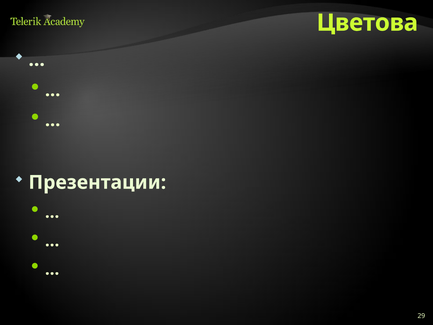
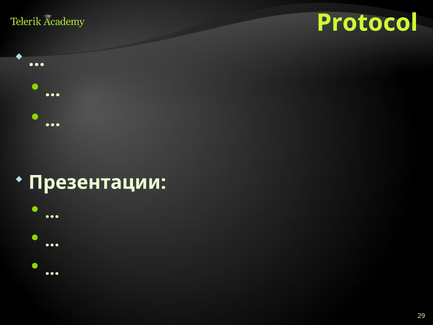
Цветова: Цветова -> Protocol (367, 23)
